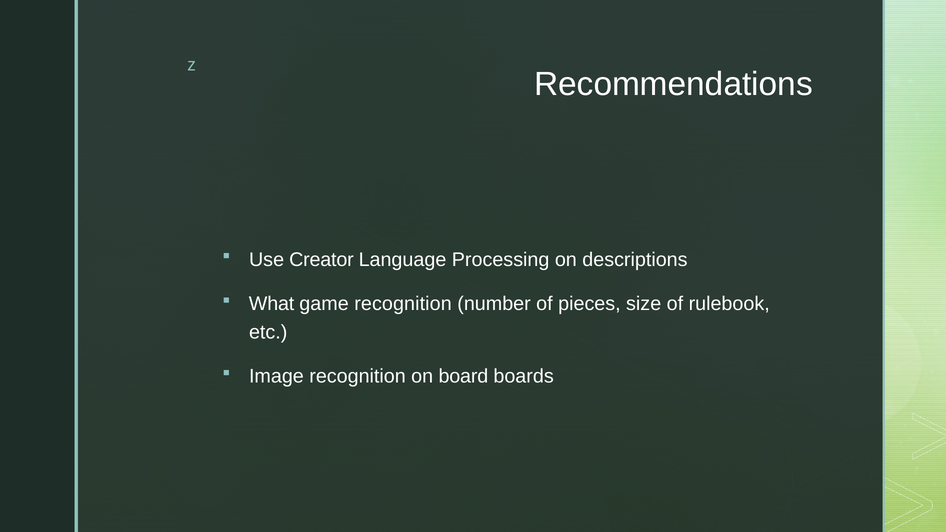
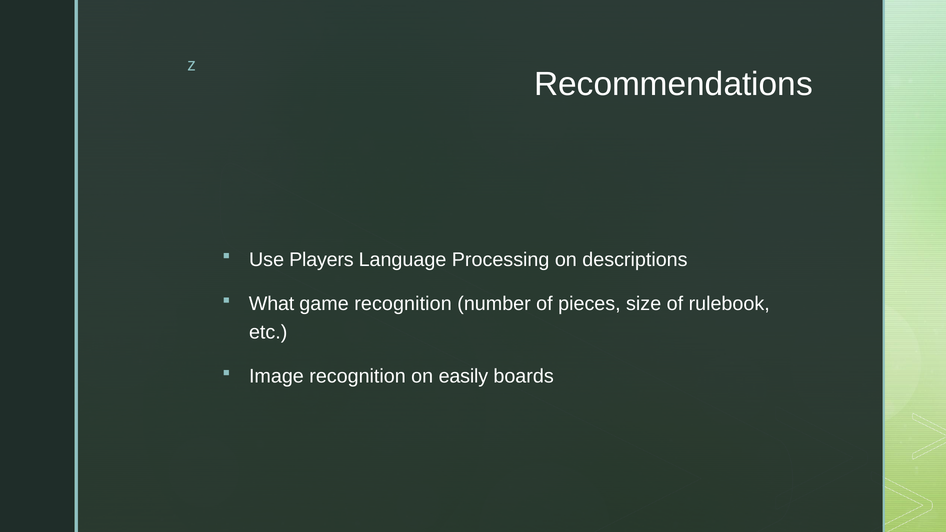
Creator: Creator -> Players (321, 260)
board: board -> easily (463, 376)
